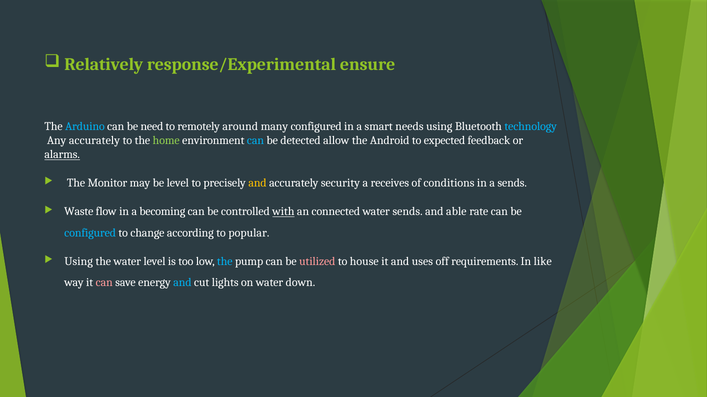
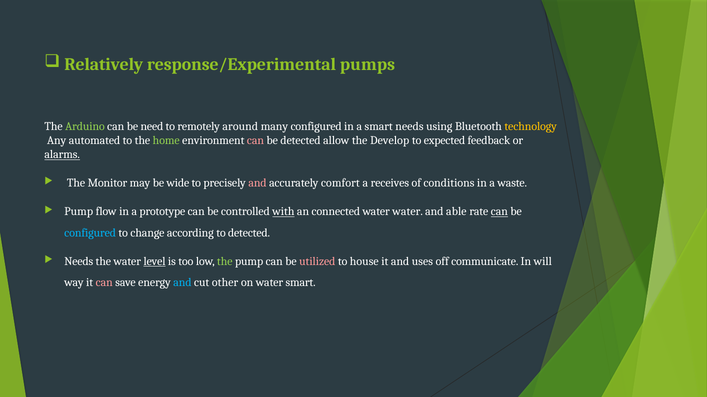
ensure: ensure -> pumps (368, 64)
Arduino colour: light blue -> light green (85, 127)
technology colour: light blue -> yellow (531, 127)
Any accurately: accurately -> automated (95, 141)
can colour: light blue -> pink (256, 141)
Android: Android -> Develop (390, 141)
be level: level -> wide (178, 183)
and colour: yellow -> pink (257, 183)
security: security -> comfort (340, 183)
a sends: sends -> waste (512, 183)
Waste: Waste -> Pump (79, 212)
becoming: becoming -> prototype (162, 212)
water sends: sends -> water (408, 212)
can underline: none -> present (499, 212)
to popular: popular -> detected (249, 233)
Using: Using -> Needs (79, 262)
level underline: none -> present (155, 262)
the colour: light blue -> light green (225, 262)
requirements: requirements -> communicate (485, 262)
like: like -> will (543, 262)
lights: lights -> other (225, 283)
water down: down -> smart (301, 283)
